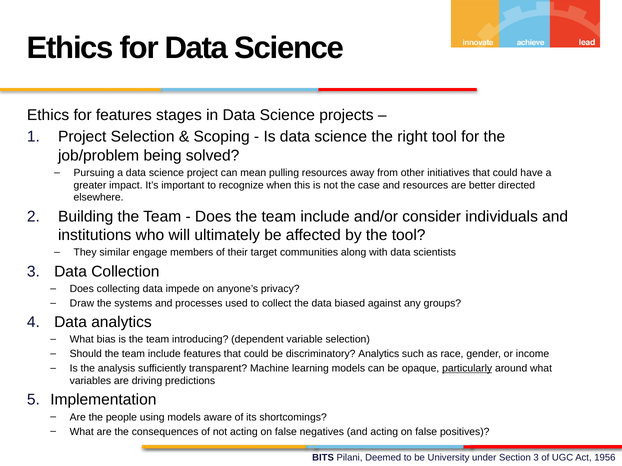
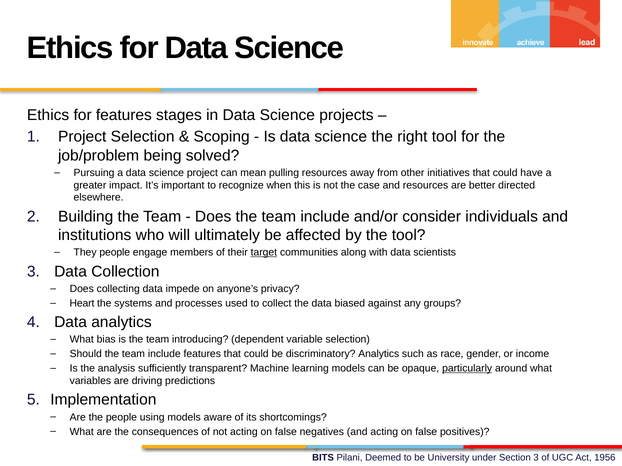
They similar: similar -> people (115, 253)
target underline: none -> present (264, 253)
Draw: Draw -> Heart (82, 303)
